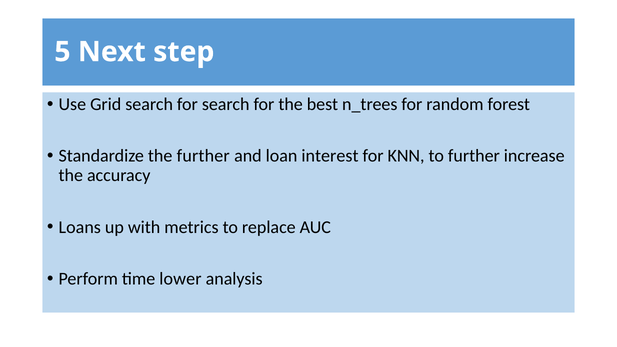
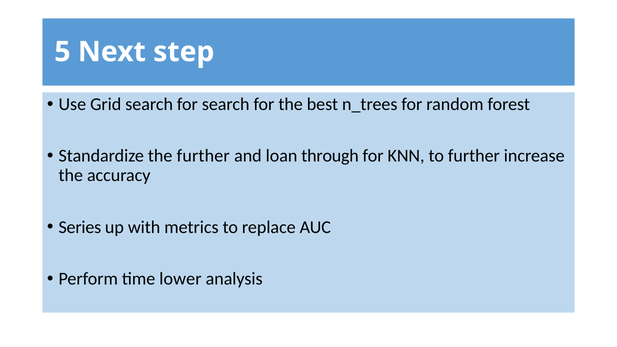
interest: interest -> through (330, 156)
Loans: Loans -> Series (80, 227)
